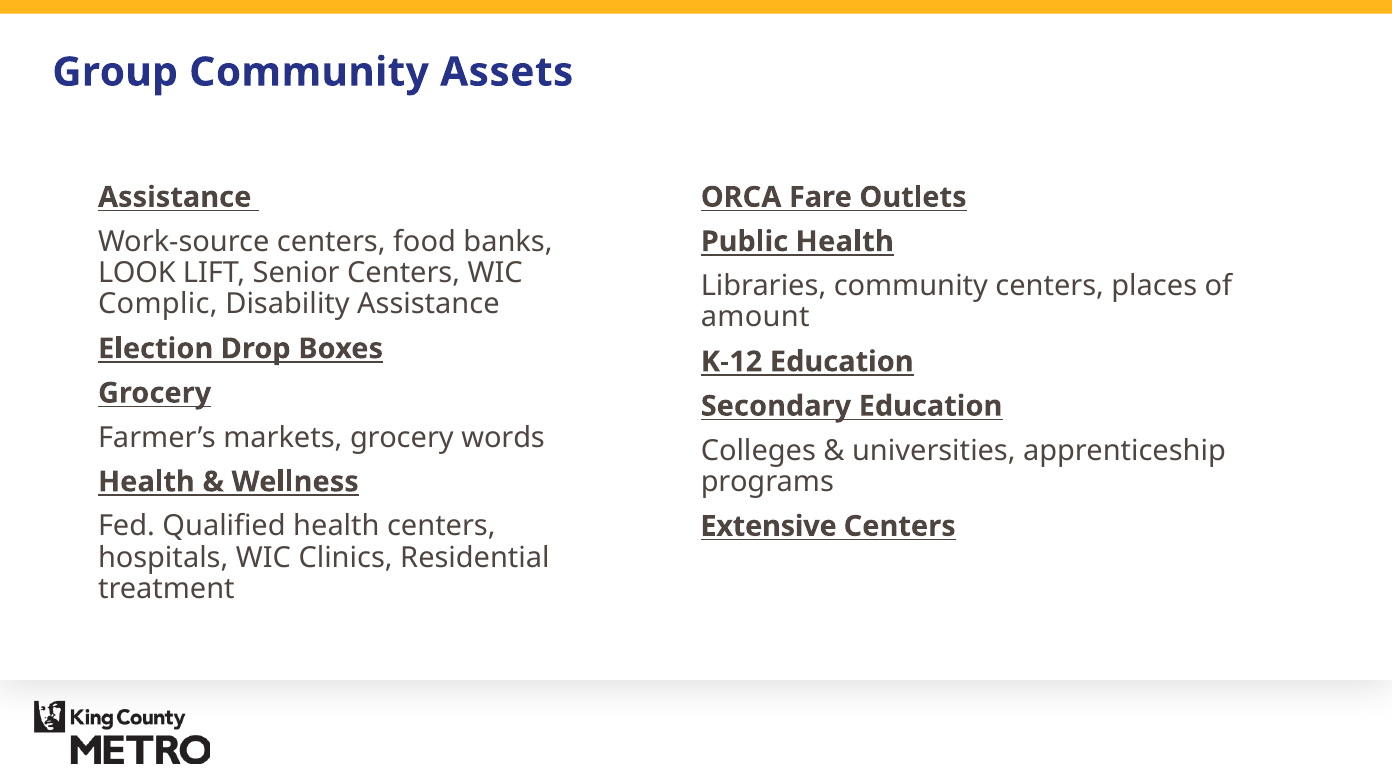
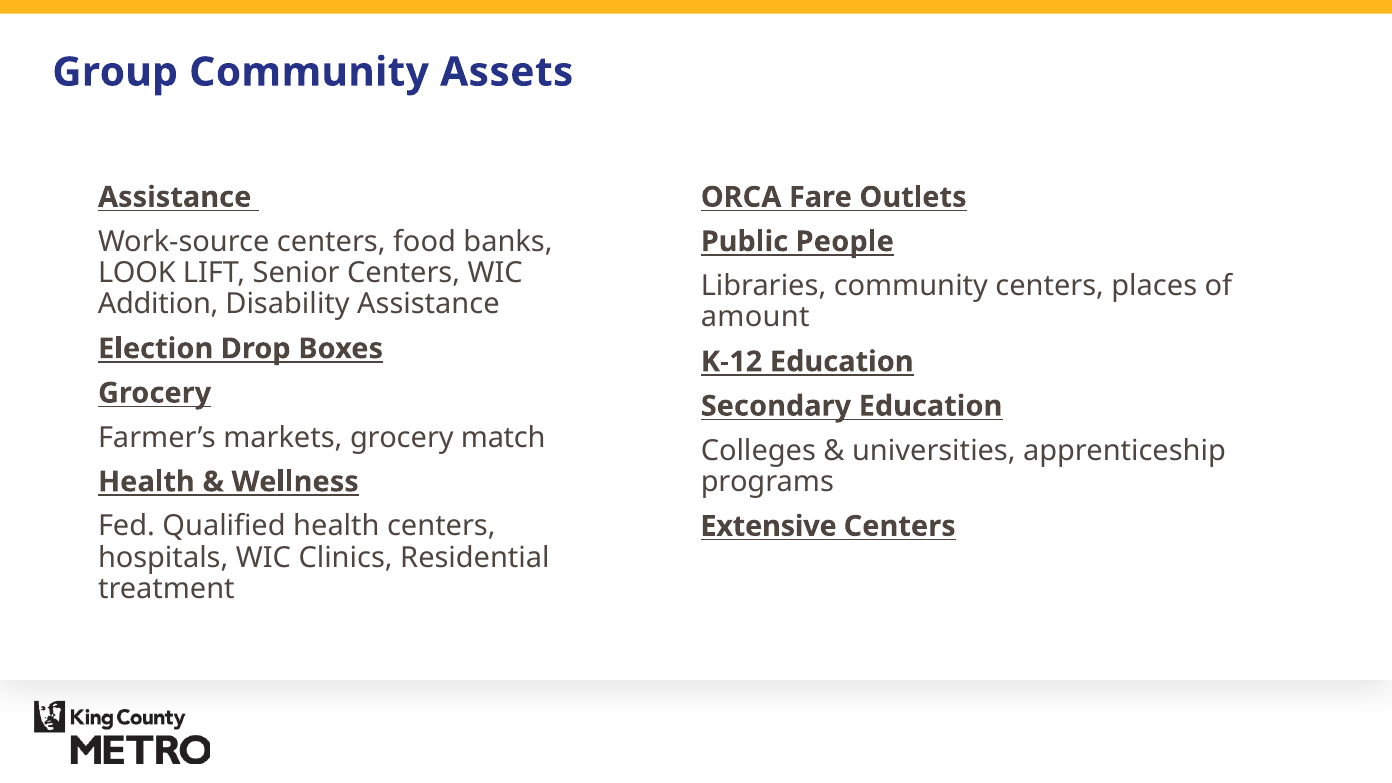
Public Health: Health -> People (845, 242)
Complic: Complic -> Addition (158, 304)
words: words -> match (503, 437)
